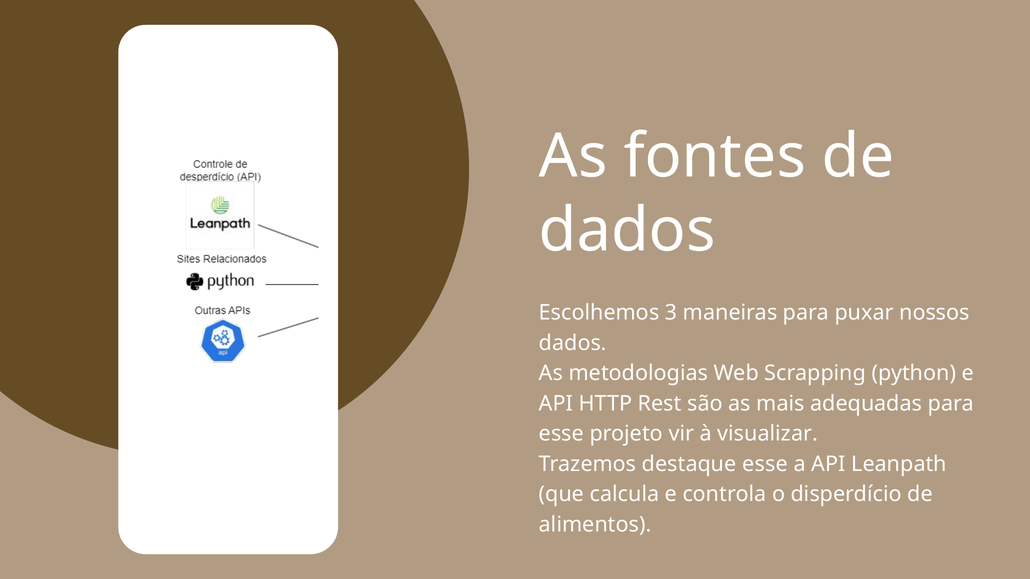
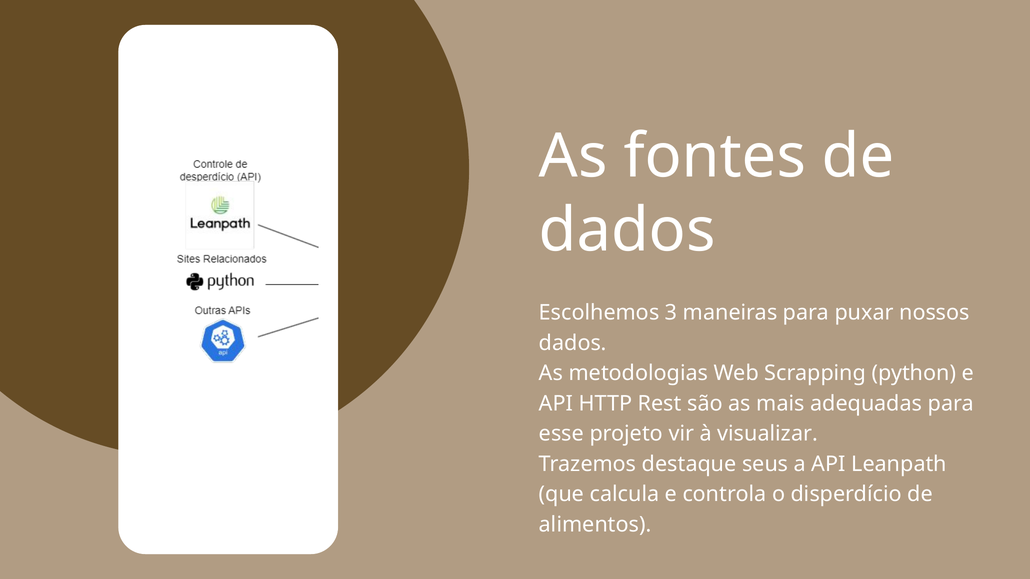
destaque esse: esse -> seus (765, 464)
